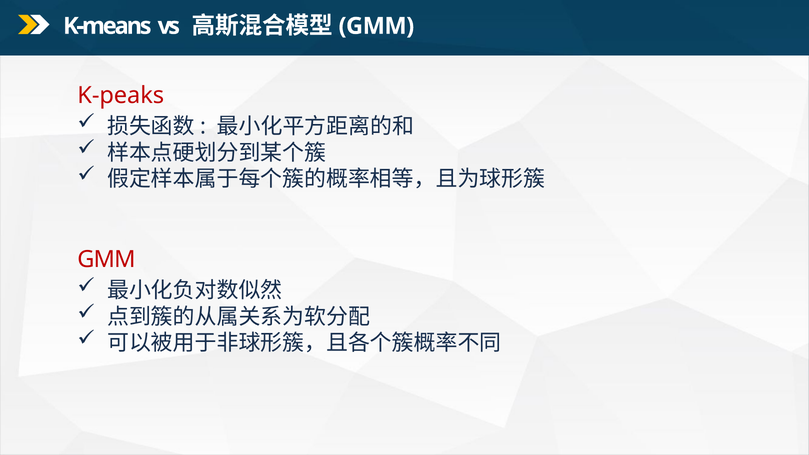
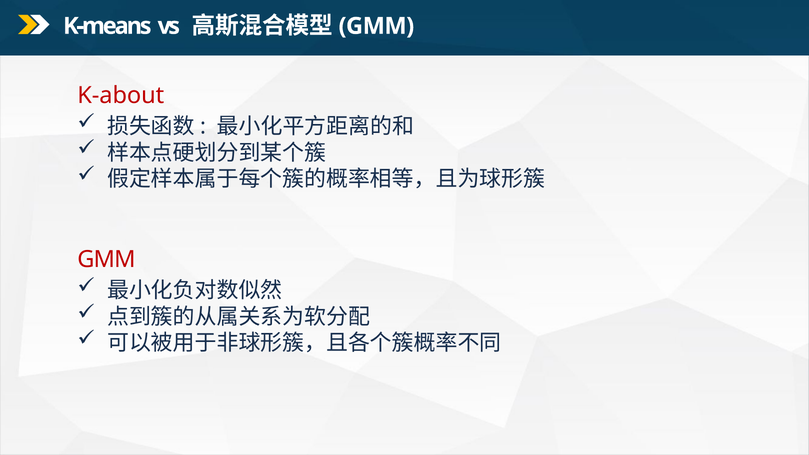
K-peaks: K-peaks -> K-about (121, 95)
